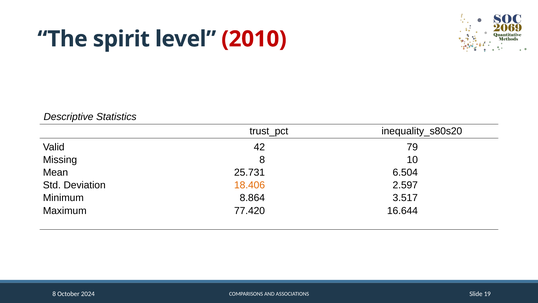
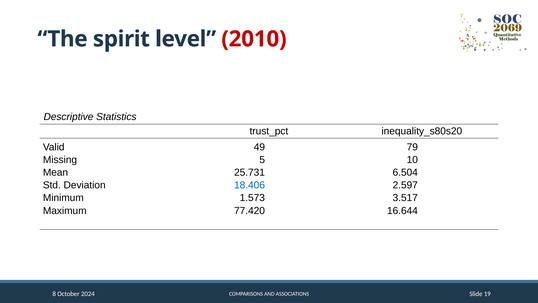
42: 42 -> 49 (259, 147)
Missing 8: 8 -> 5 (262, 160)
18.406 colour: orange -> blue (250, 185)
8.864: 8.864 -> 1.573 (252, 198)
